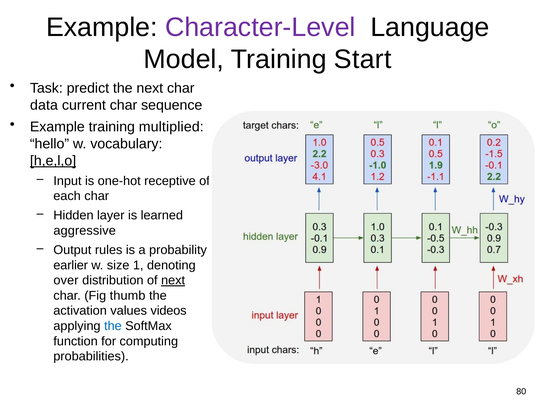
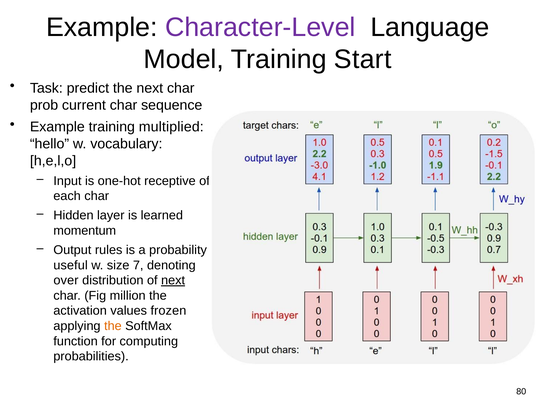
data: data -> prob (44, 105)
h,e,l,o underline: present -> none (53, 161)
aggressive: aggressive -> momentum (85, 231)
earlier: earlier -> useful (71, 265)
1: 1 -> 7 (138, 265)
thumb: thumb -> million (128, 296)
videos: videos -> frozen (168, 311)
the colour: blue -> orange (113, 326)
